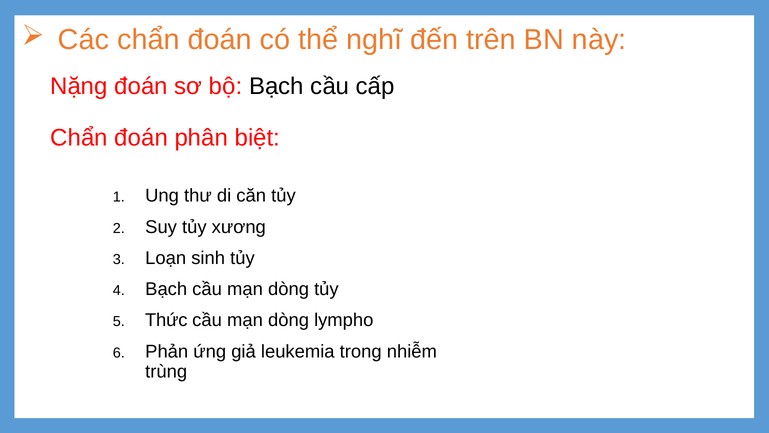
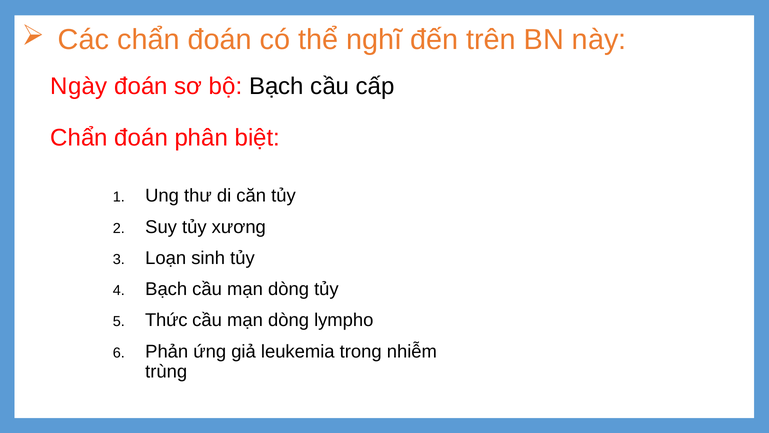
Nặng: Nặng -> Ngày (79, 86)
